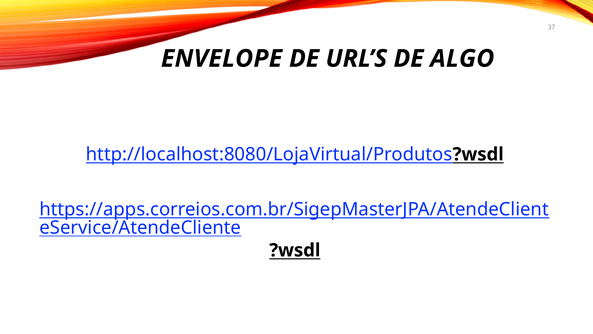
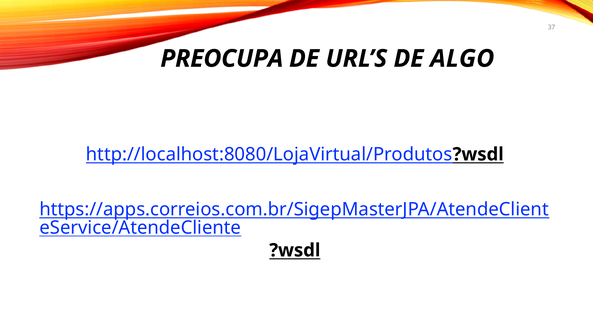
ENVELOPE: ENVELOPE -> PREOCUPA (222, 59)
